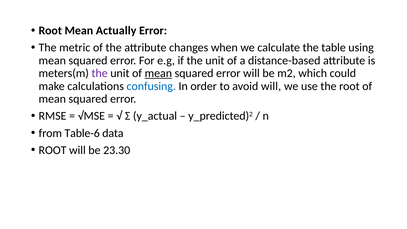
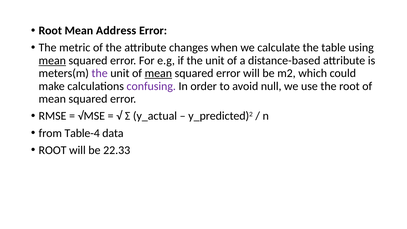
Actually: Actually -> Address (116, 31)
mean underline: none -> present (52, 60)
confusing colour: blue -> purple (151, 86)
avoid will: will -> null (271, 86)
Table-6: Table-6 -> Table-4 (82, 133)
23.30: 23.30 -> 22.33 (117, 150)
